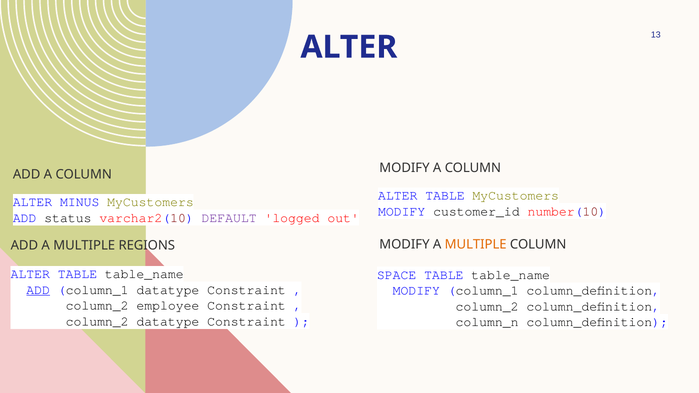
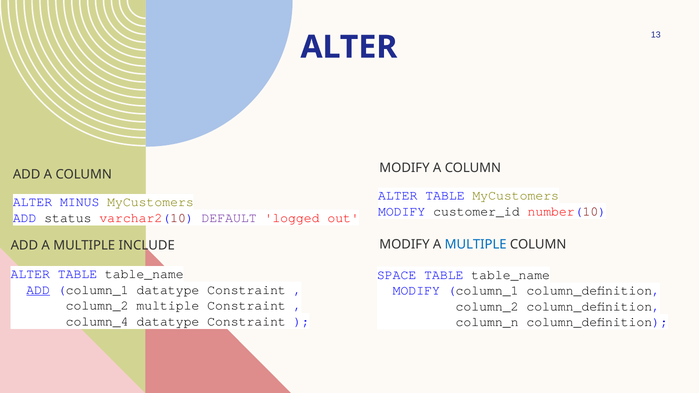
MULTIPLE colour: orange -> blue (476, 245)
REGIONS: REGIONS -> INCLUDE (147, 245)
column_2 employee: employee -> multiple (168, 306)
column_2: column_2 -> column_4 (97, 321)
